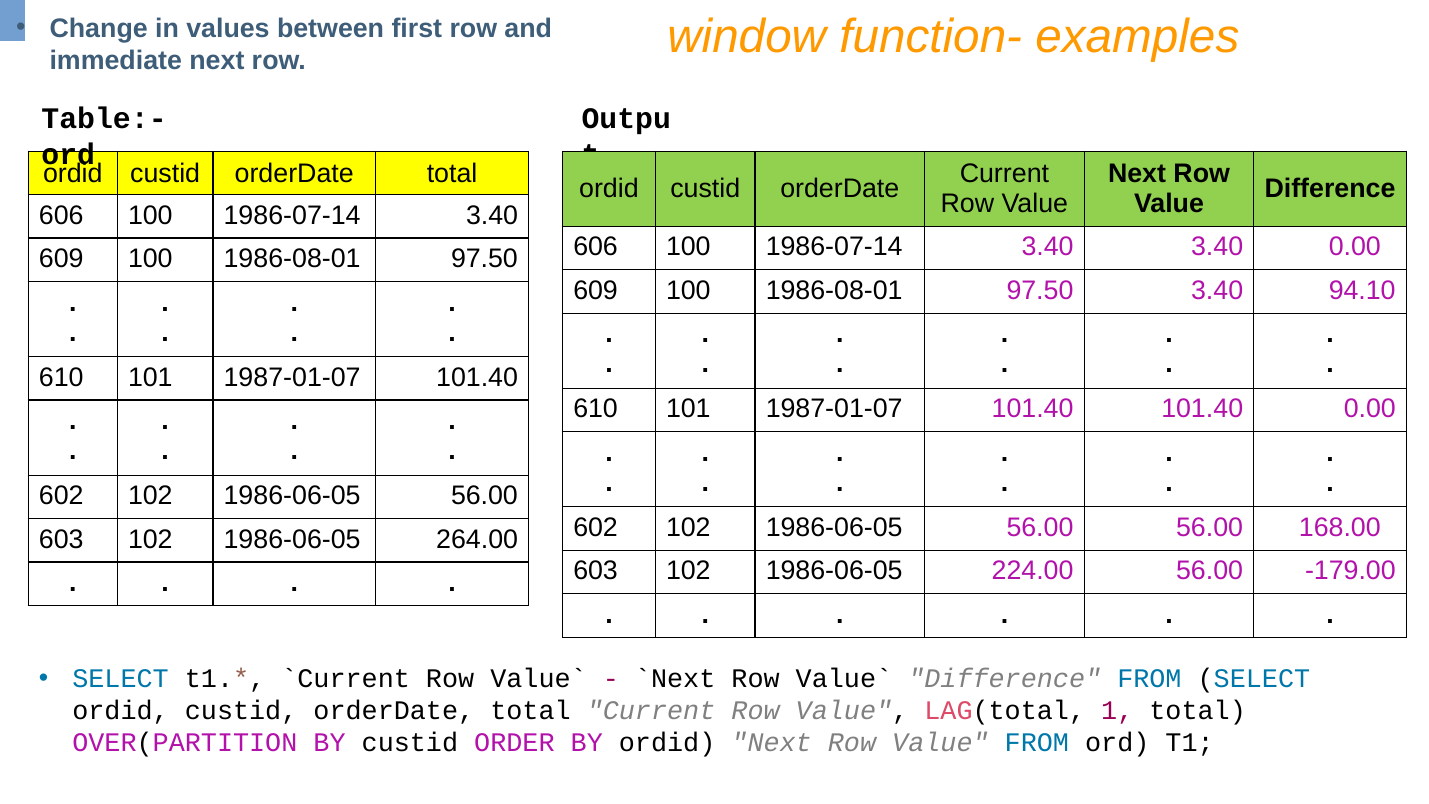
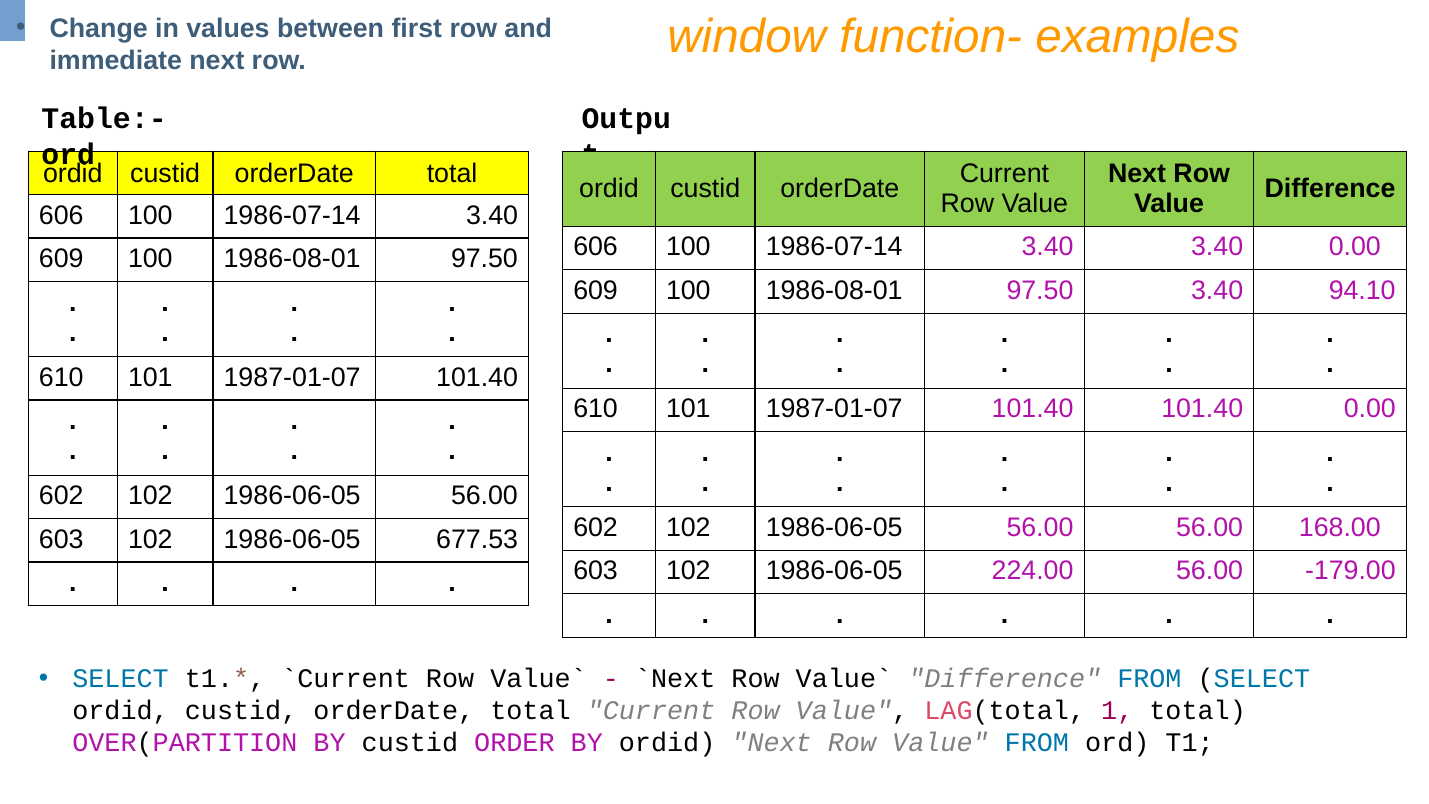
264.00: 264.00 -> 677.53 (477, 539)
